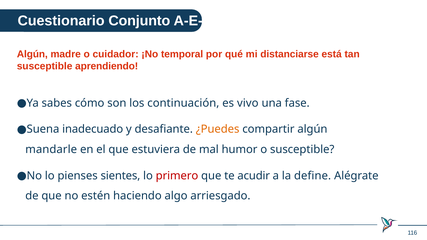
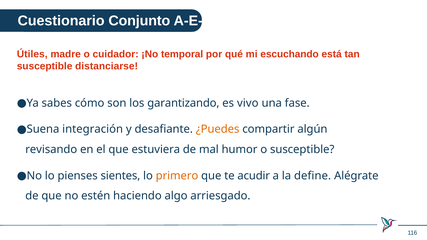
Algún: Algún -> Útiles (32, 54)
distanciarse: distanciarse -> escuchando (290, 54)
aprendiendo: aprendiendo -> distanciarse (107, 66)
continuación: continuación -> garantizando (183, 103)
inadecuado: inadecuado -> integración (93, 129)
mandarle: mandarle -> revisando (51, 150)
primero colour: red -> orange (177, 176)
